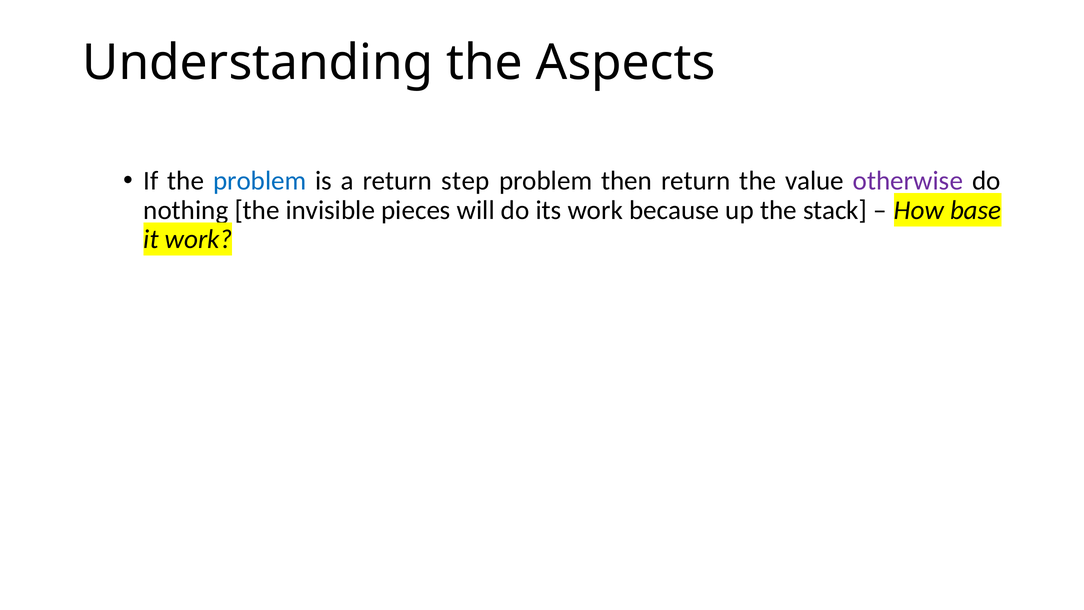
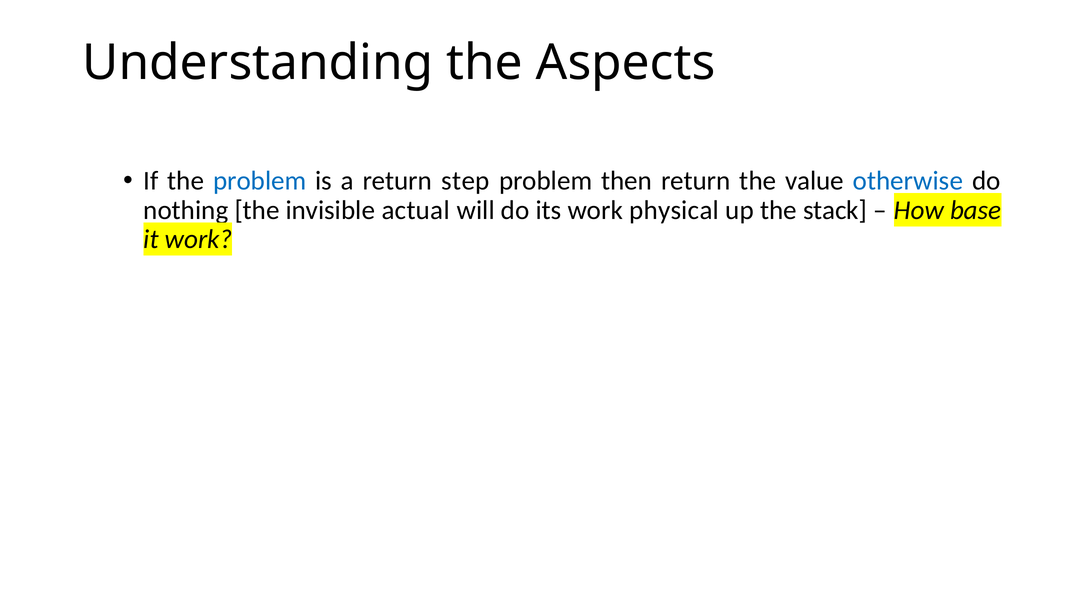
otherwise colour: purple -> blue (908, 181)
pieces: pieces -> actual (416, 210)
because: because -> physical (674, 210)
